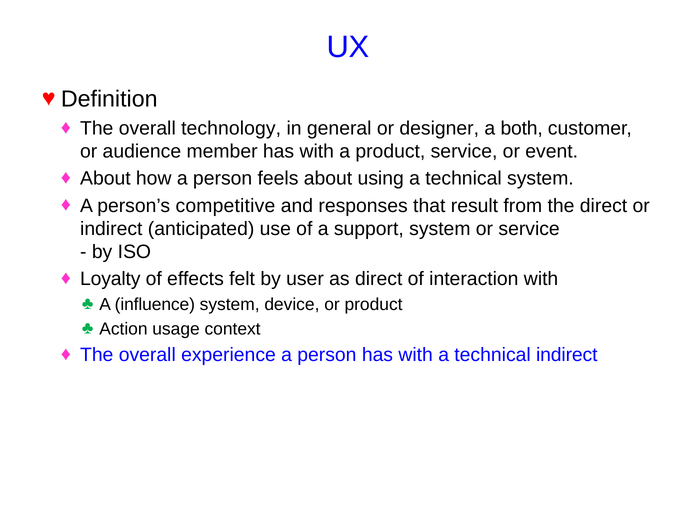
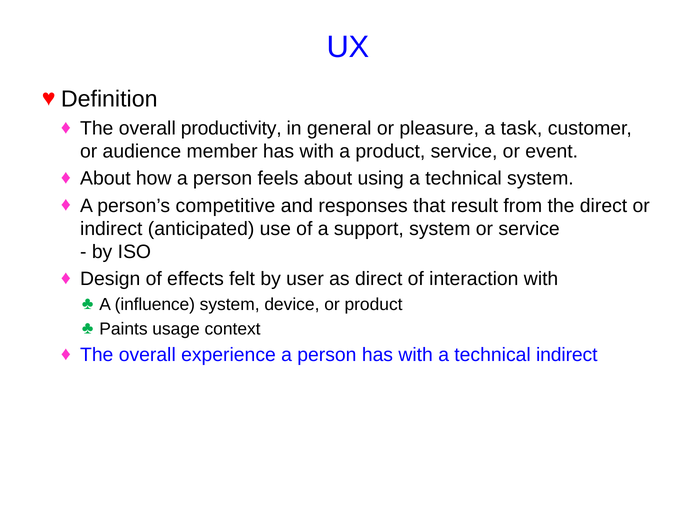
technology: technology -> productivity (231, 128)
designer: designer -> pleasure (439, 128)
both: both -> task (521, 128)
Loyalty: Loyalty -> Design (110, 279)
Action: Action -> Paints (123, 329)
